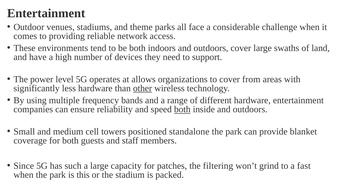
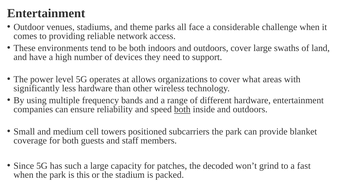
from: from -> what (251, 79)
other underline: present -> none (143, 88)
standalone: standalone -> subcarriers (189, 131)
filtering: filtering -> decoded (218, 166)
